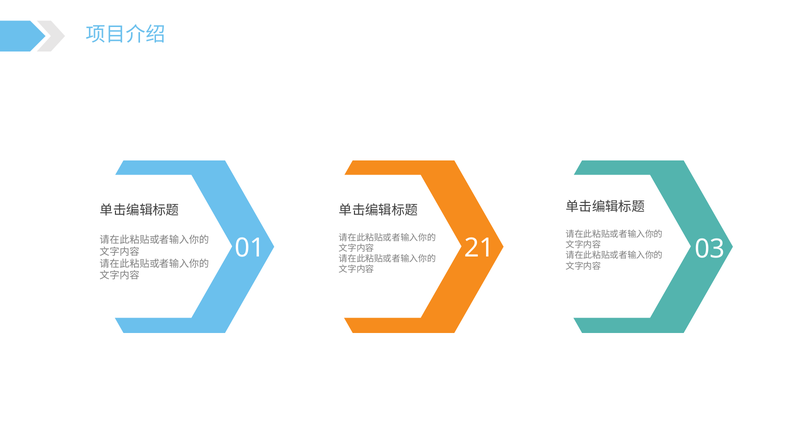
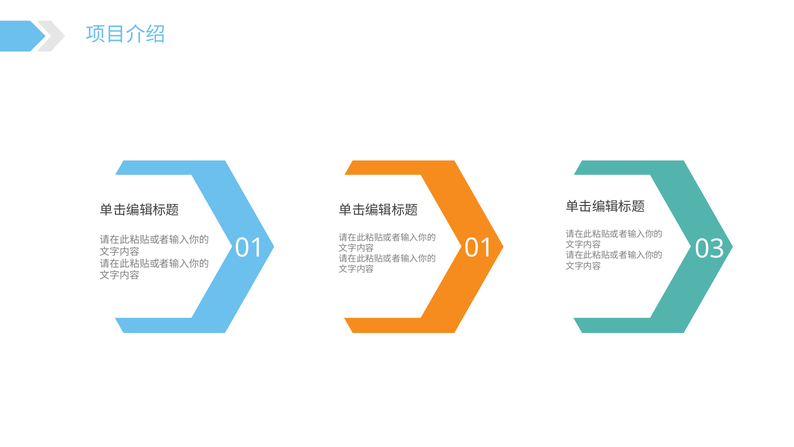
01 21: 21 -> 01 (479, 248)
